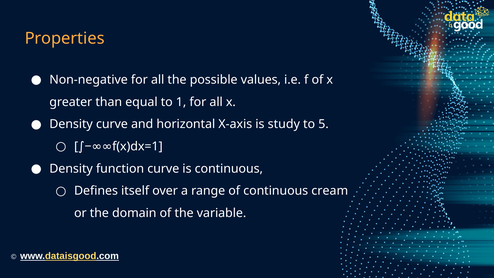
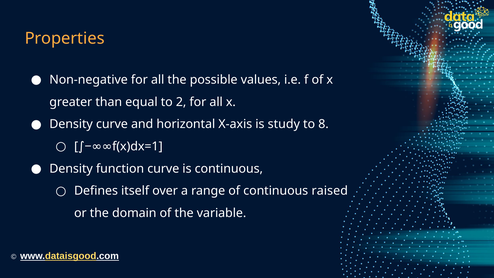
1: 1 -> 2 (181, 102)
5: 5 -> 8 (323, 124)
cream: cream -> raised (330, 191)
